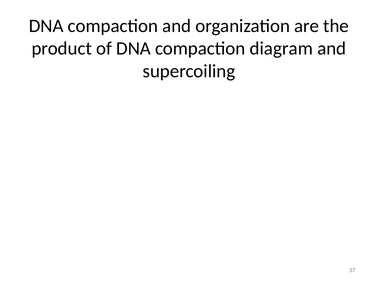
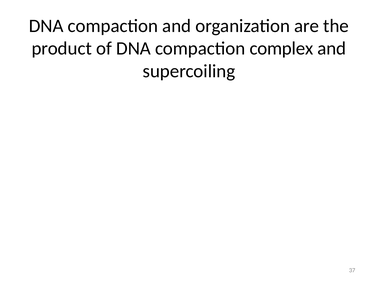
diagram: diagram -> complex (281, 49)
